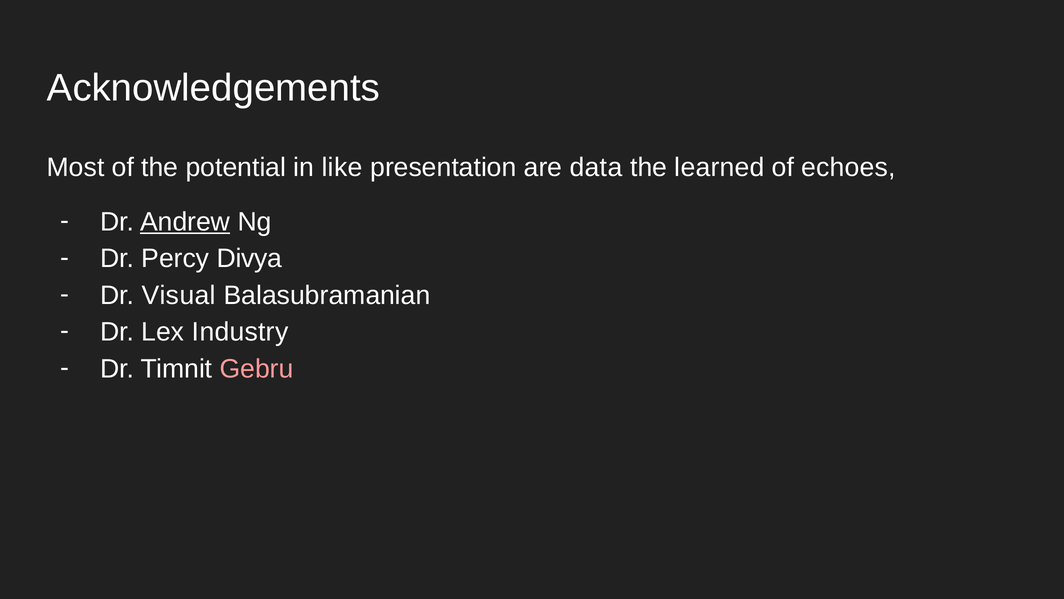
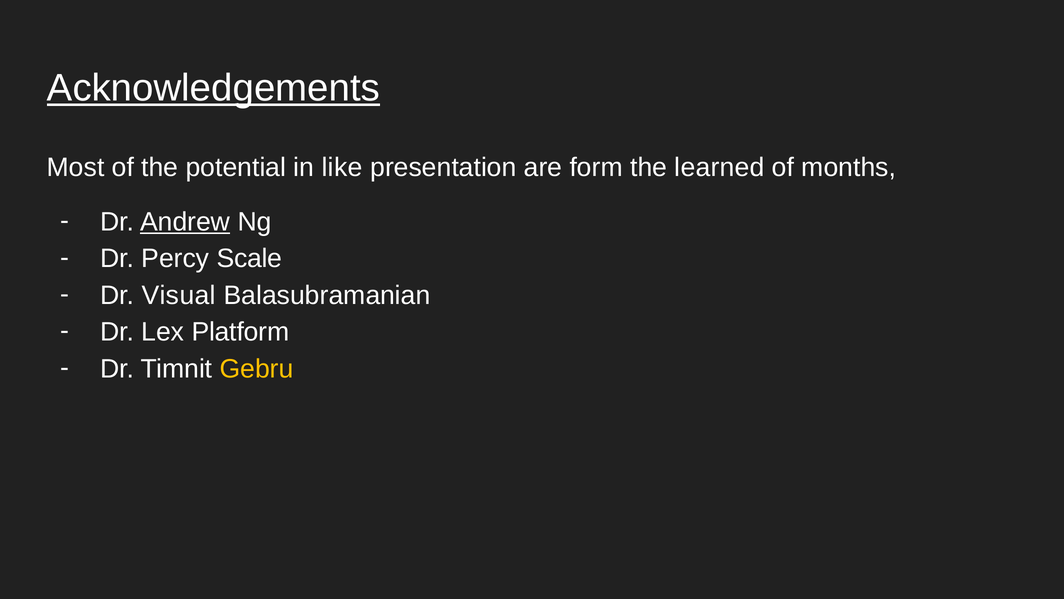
Acknowledgements underline: none -> present (214, 88)
data: data -> form (596, 167)
echoes: echoes -> months (849, 167)
Divya: Divya -> Scale (249, 258)
Industry: Industry -> Platform (240, 332)
Gebru colour: pink -> yellow (257, 369)
